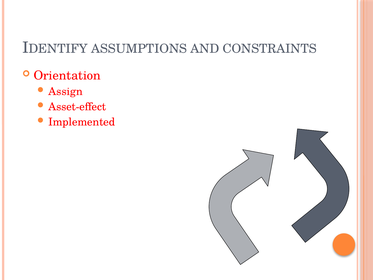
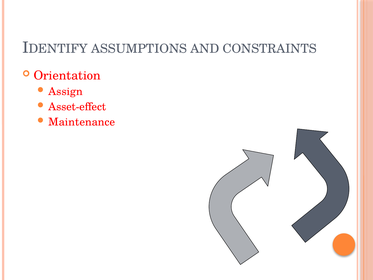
Implemented: Implemented -> Maintenance (82, 122)
